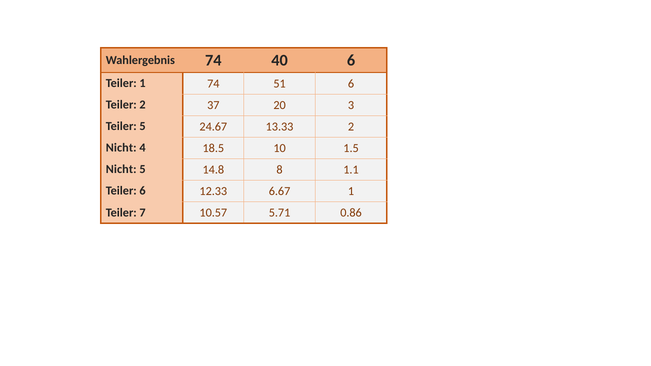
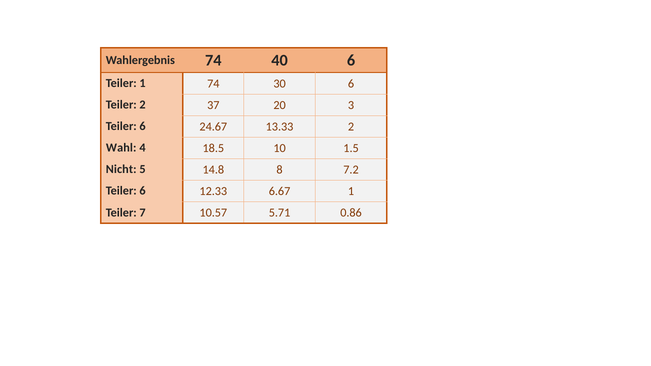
51: 51 -> 30 (280, 84)
5: 5 -> 6 (143, 126)
Nicht: Nicht -> Wahl (121, 148)
1.1: 1.1 -> 7.2 (351, 170)
